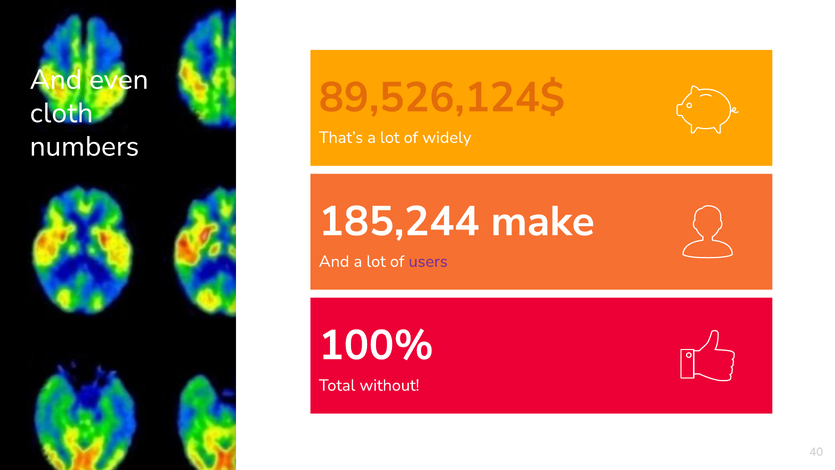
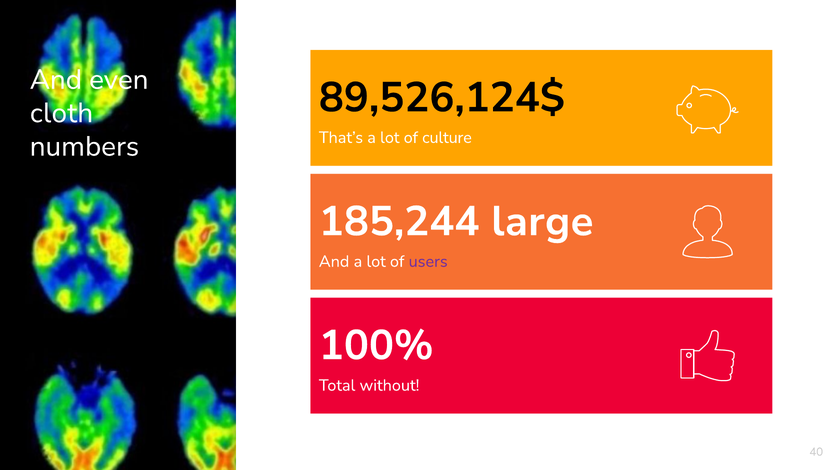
89,526,124$ colour: orange -> black (442, 97)
widely: widely -> culture (447, 137)
make: make -> large (542, 221)
